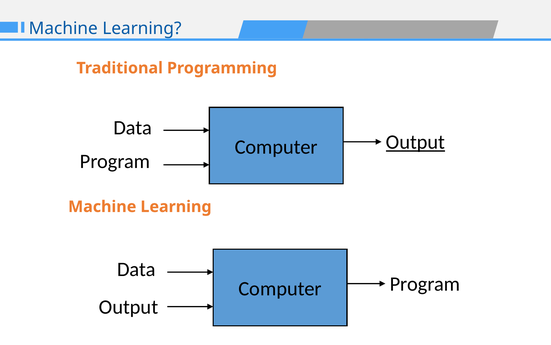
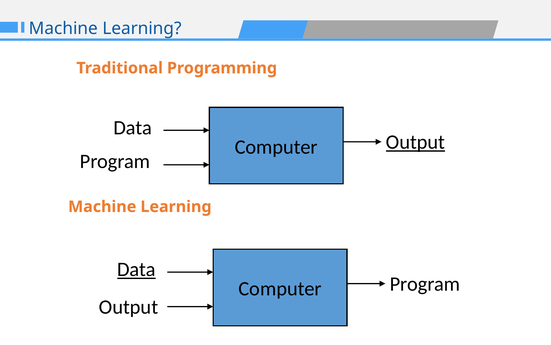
Data underline: none -> present (136, 269)
